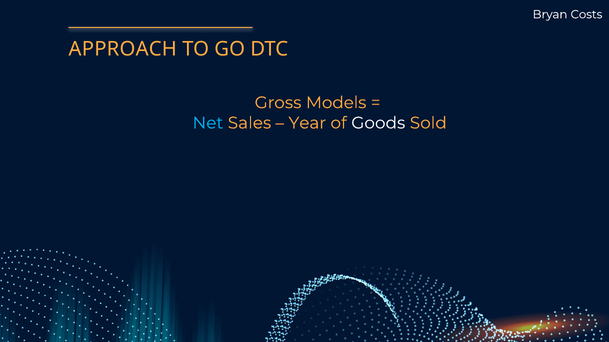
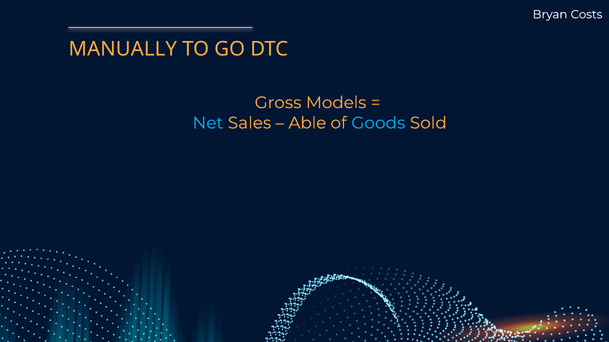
APPROACH: APPROACH -> MANUALLY (123, 49)
Year: Year -> Able (307, 123)
Goods colour: white -> light blue (378, 123)
